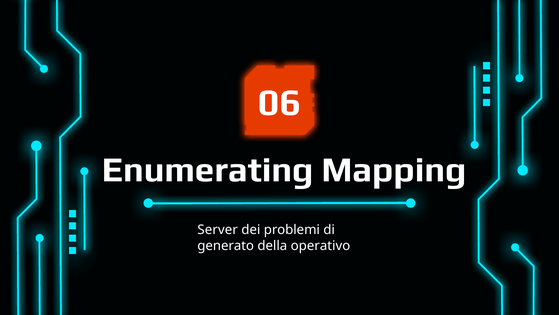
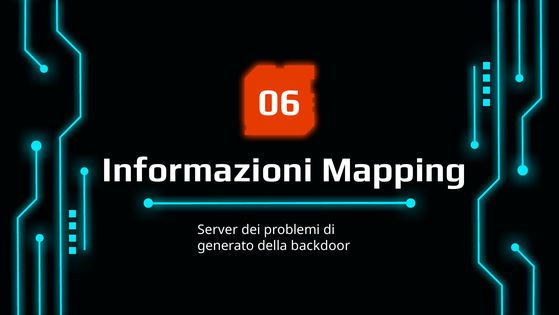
Enumerating: Enumerating -> Informazioni (208, 170)
operativo: operativo -> backdoor (320, 245)
